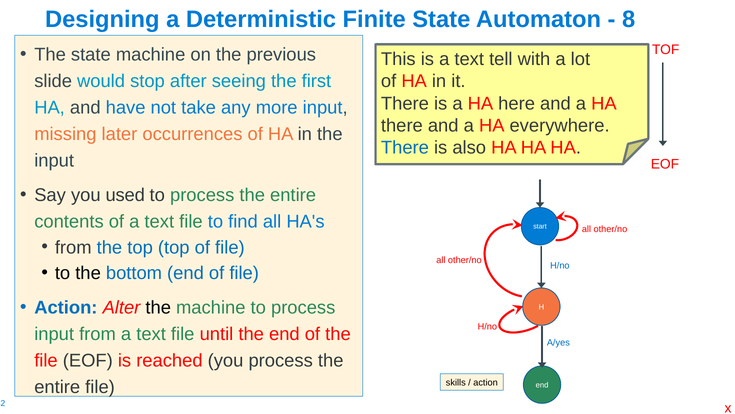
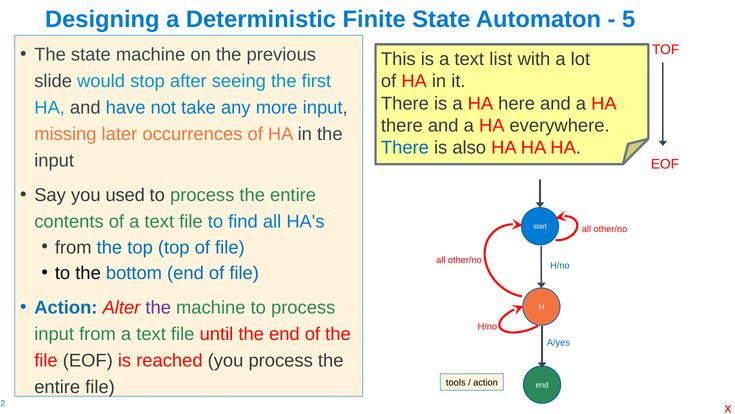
8: 8 -> 5 (629, 20)
tell: tell -> list (501, 59)
the colour: black -> purple (158, 307)
skills: skills -> tools (456, 382)
